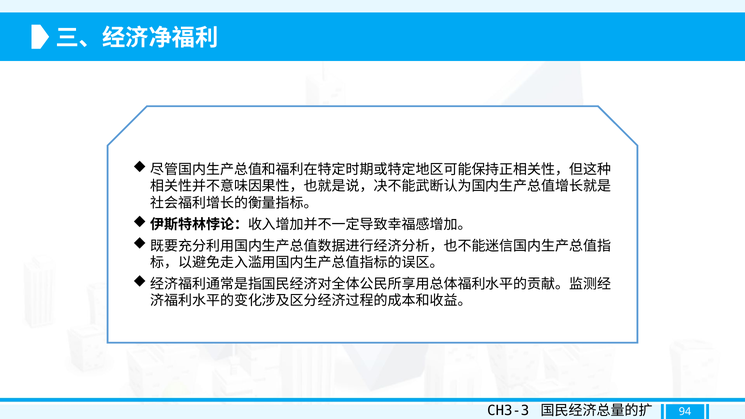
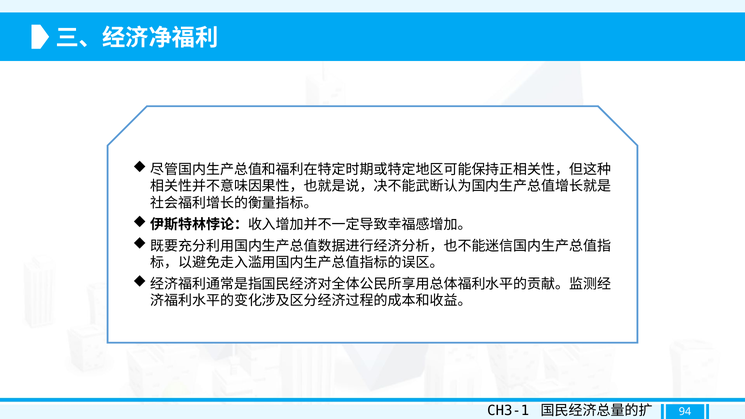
CH3-3: CH3-3 -> CH3-1 (508, 411)
